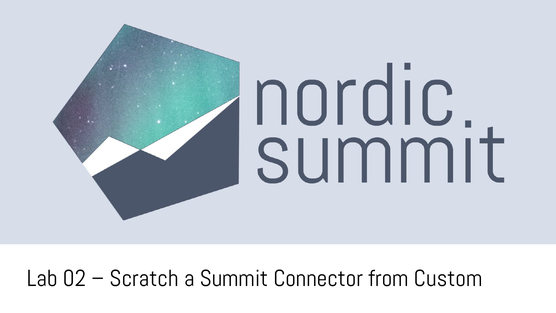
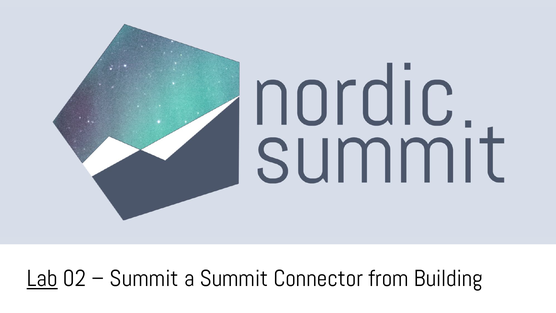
Lab underline: none -> present (42, 278)
Scratch: Scratch -> Summit (144, 278)
Custom: Custom -> Building (448, 278)
